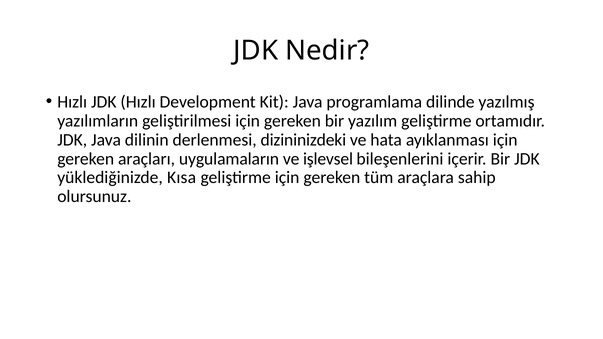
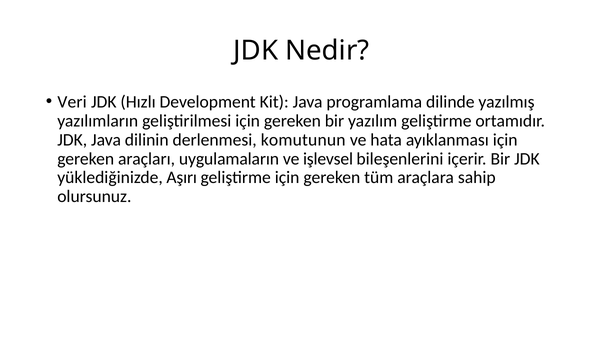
Hızlı: Hızlı -> Veri (72, 102)
dizininizdeki: dizininizdeki -> komutunun (303, 140)
Kısa: Kısa -> Aşırı (182, 178)
